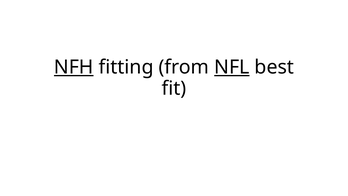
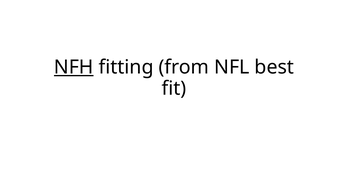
NFL underline: present -> none (232, 67)
